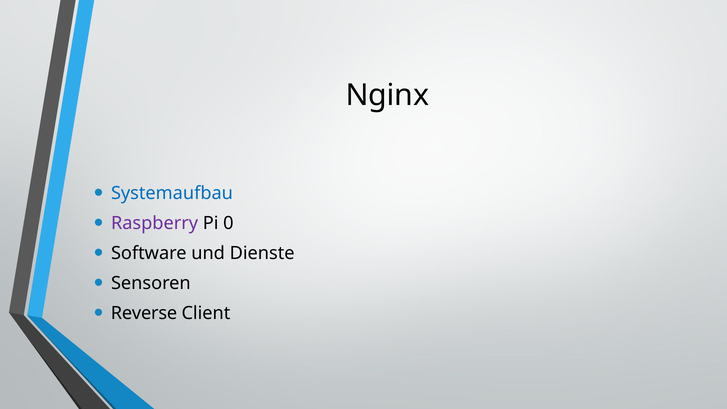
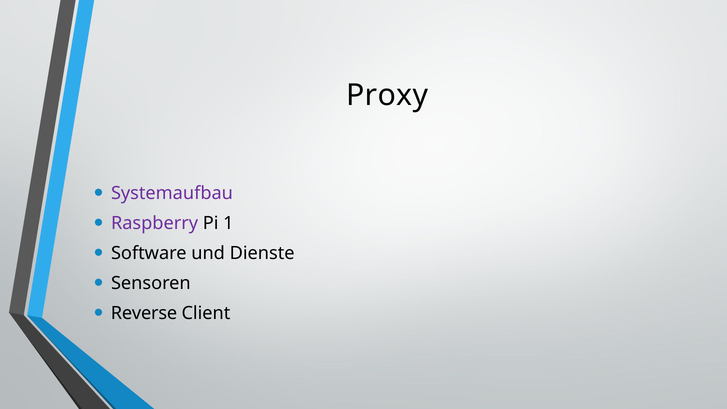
Nginx: Nginx -> Proxy (387, 95)
Systemaufbau colour: blue -> purple (172, 193)
0: 0 -> 1 (228, 223)
